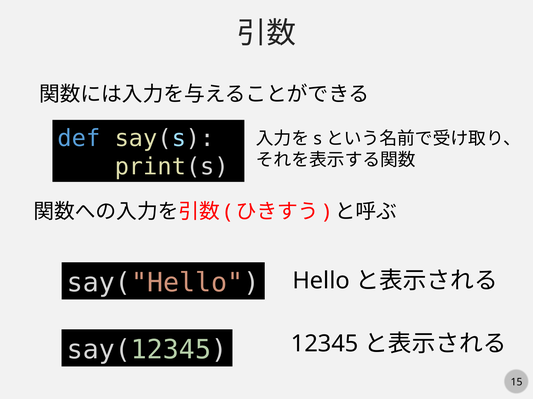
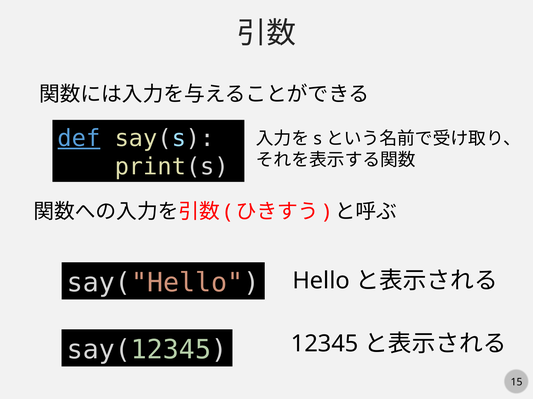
def underline: none -> present (79, 139)
